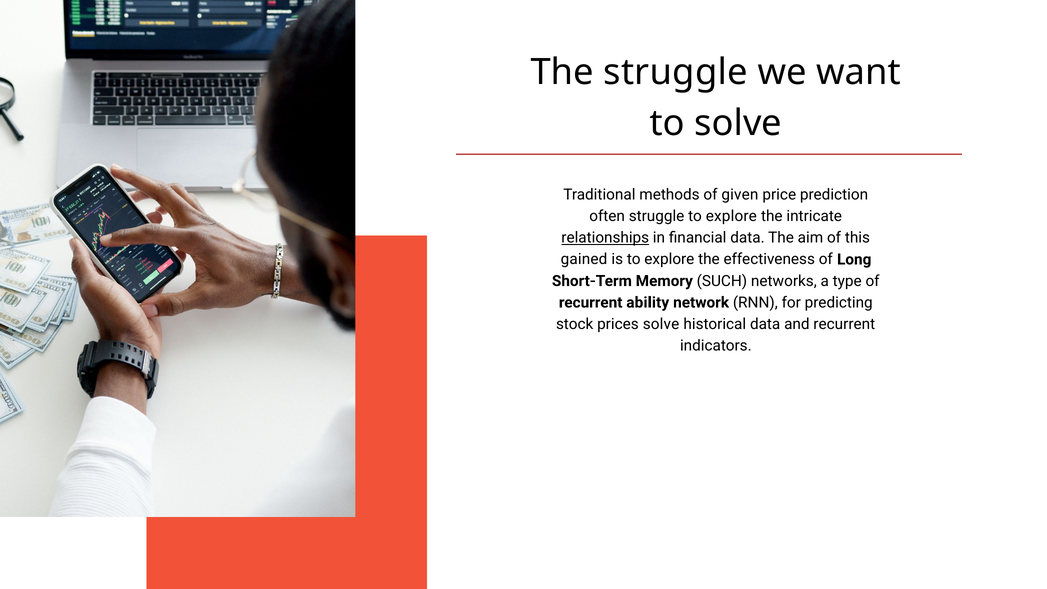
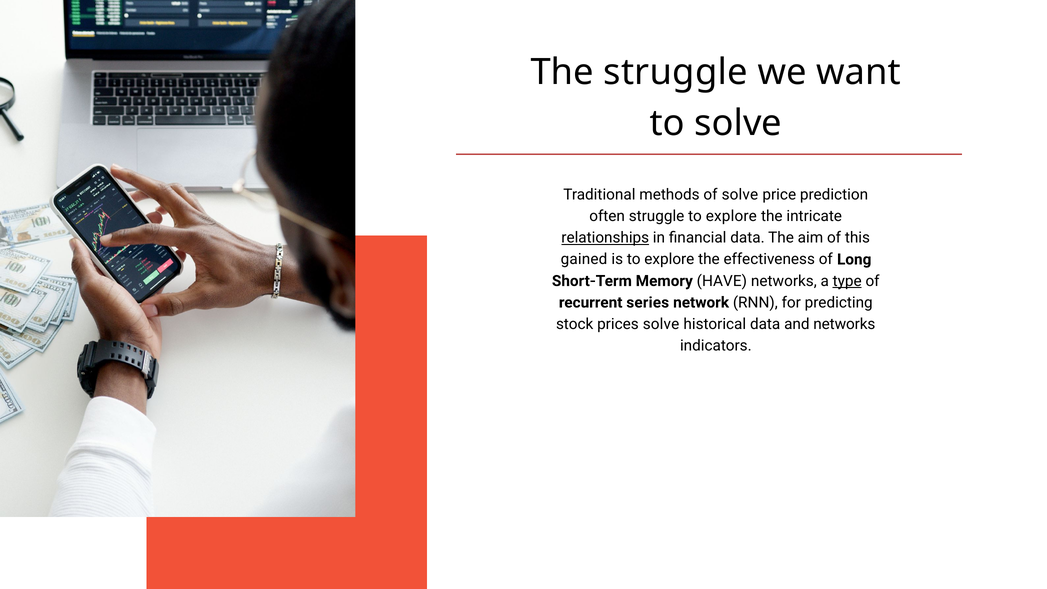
of given: given -> solve (740, 195)
SUCH: SUCH -> HAVE (722, 281)
type underline: none -> present (847, 281)
ability: ability -> series (648, 302)
and recurrent: recurrent -> networks (844, 324)
